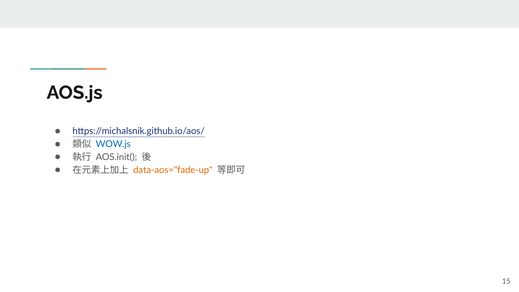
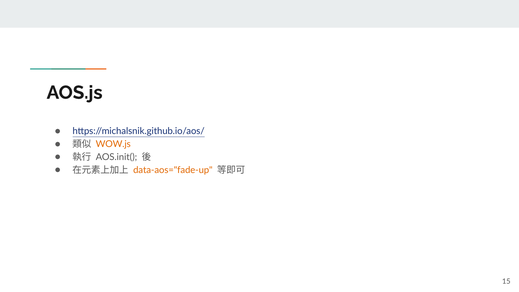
WOW.js colour: blue -> orange (113, 144)
